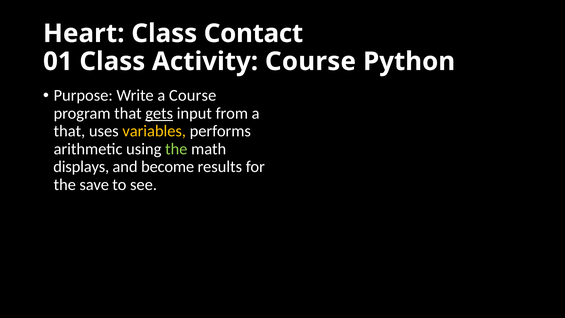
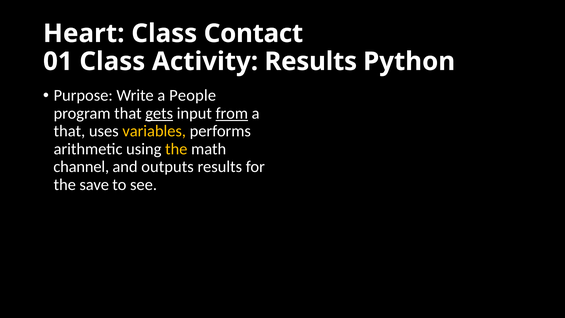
Activity Course: Course -> Results (311, 61)
a Course: Course -> People (193, 95)
from underline: none -> present (232, 113)
the colour: light green -> yellow (176, 149)
displays: displays -> channel (81, 167)
become: become -> outputs (168, 167)
